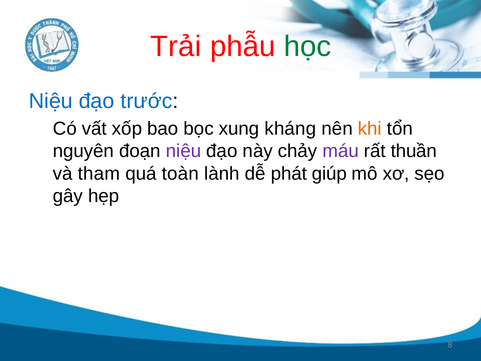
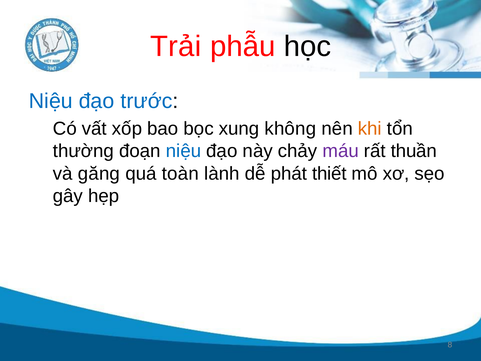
học colour: green -> black (307, 47)
kháng: kháng -> không (290, 129)
nguyên: nguyên -> thường (83, 151)
niệu colour: purple -> blue (183, 151)
tham: tham -> găng (99, 173)
giúp: giúp -> thiết (329, 173)
